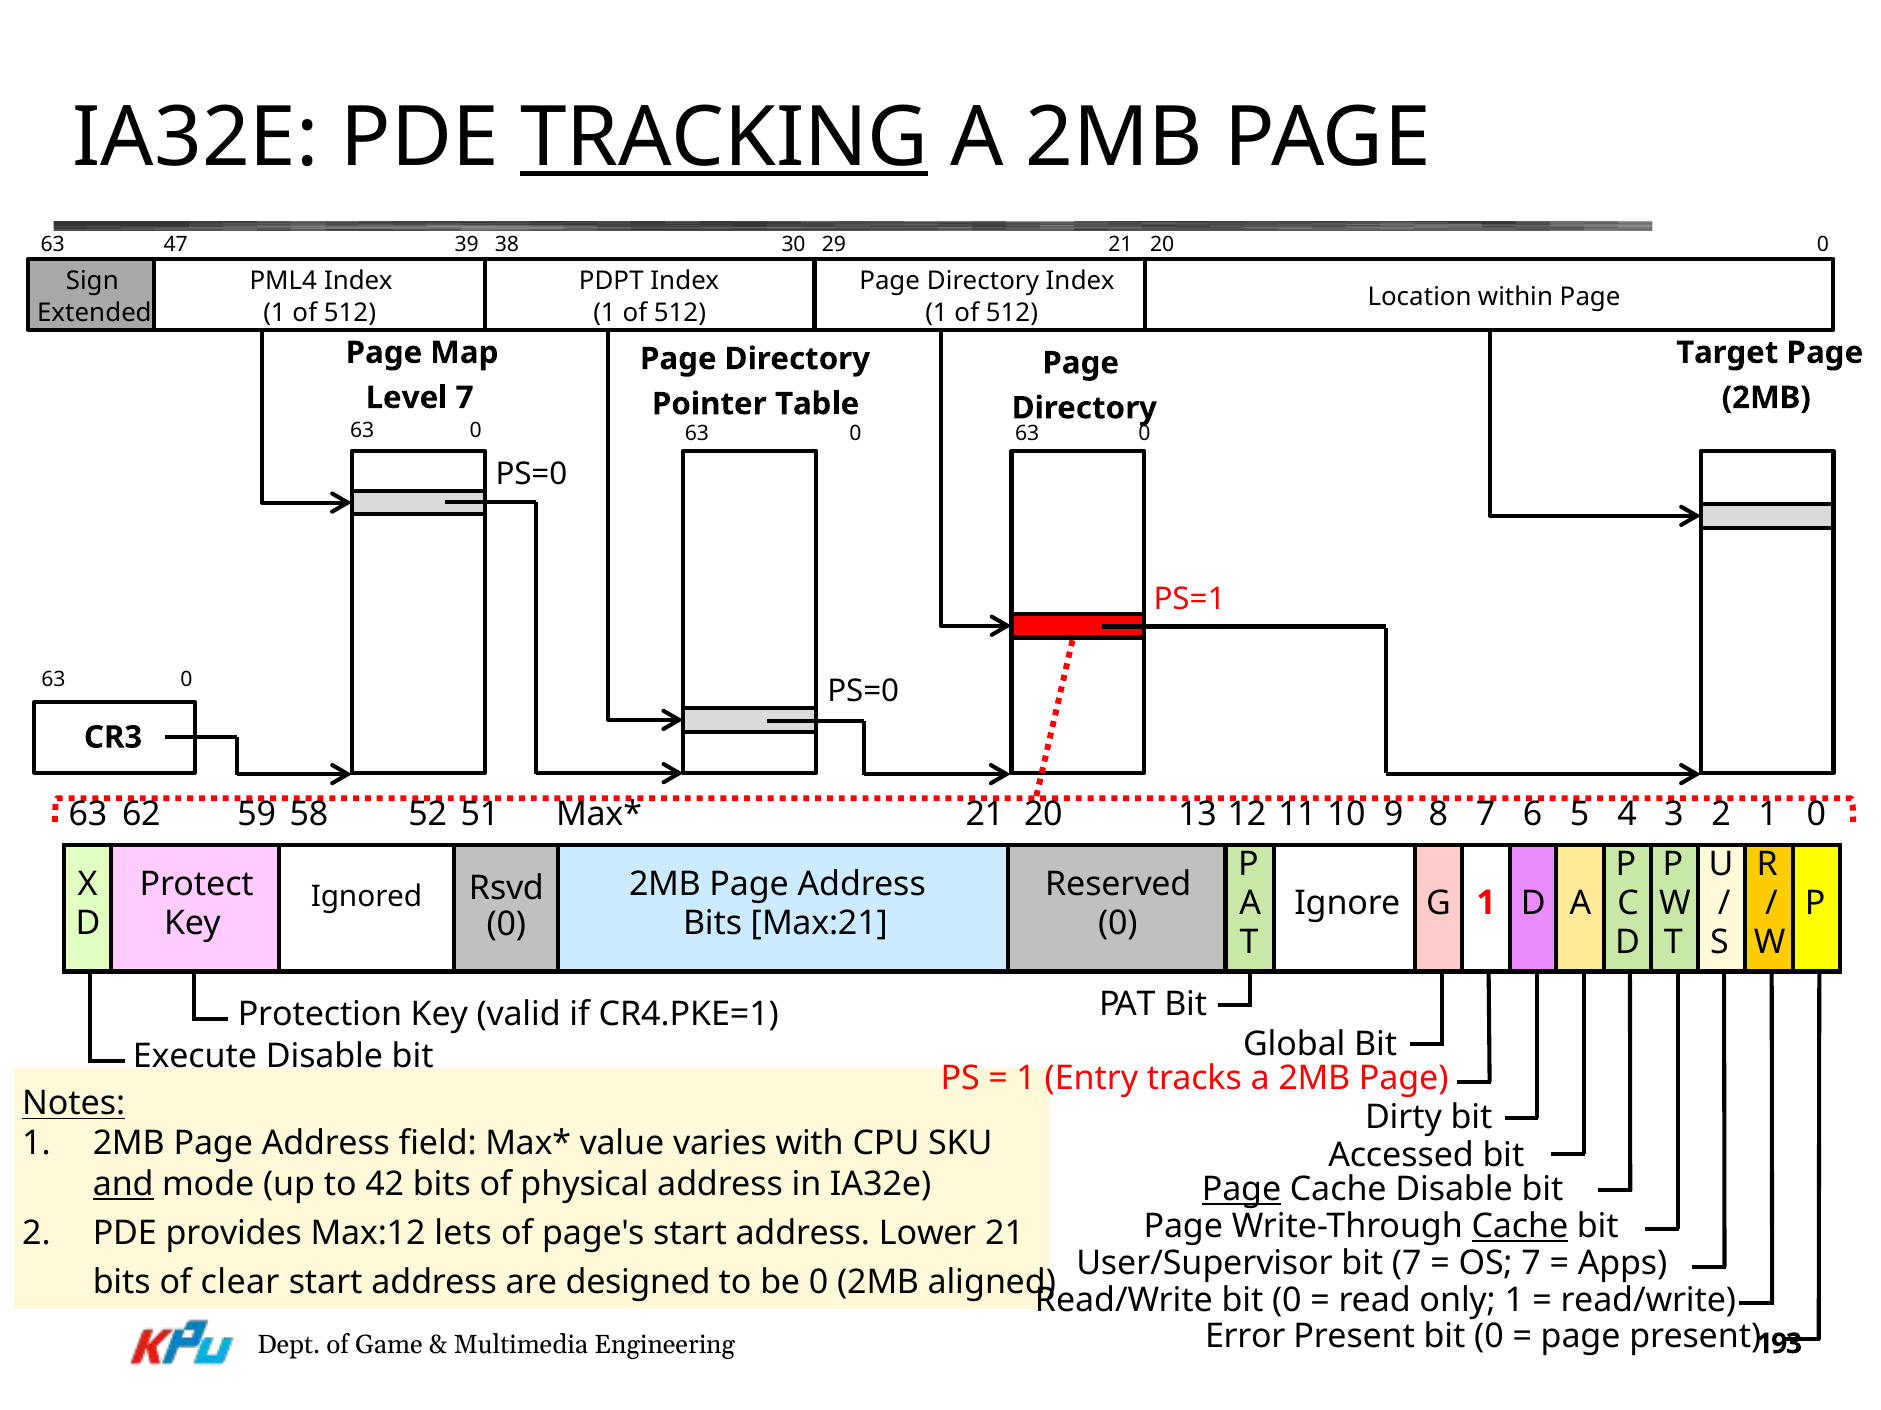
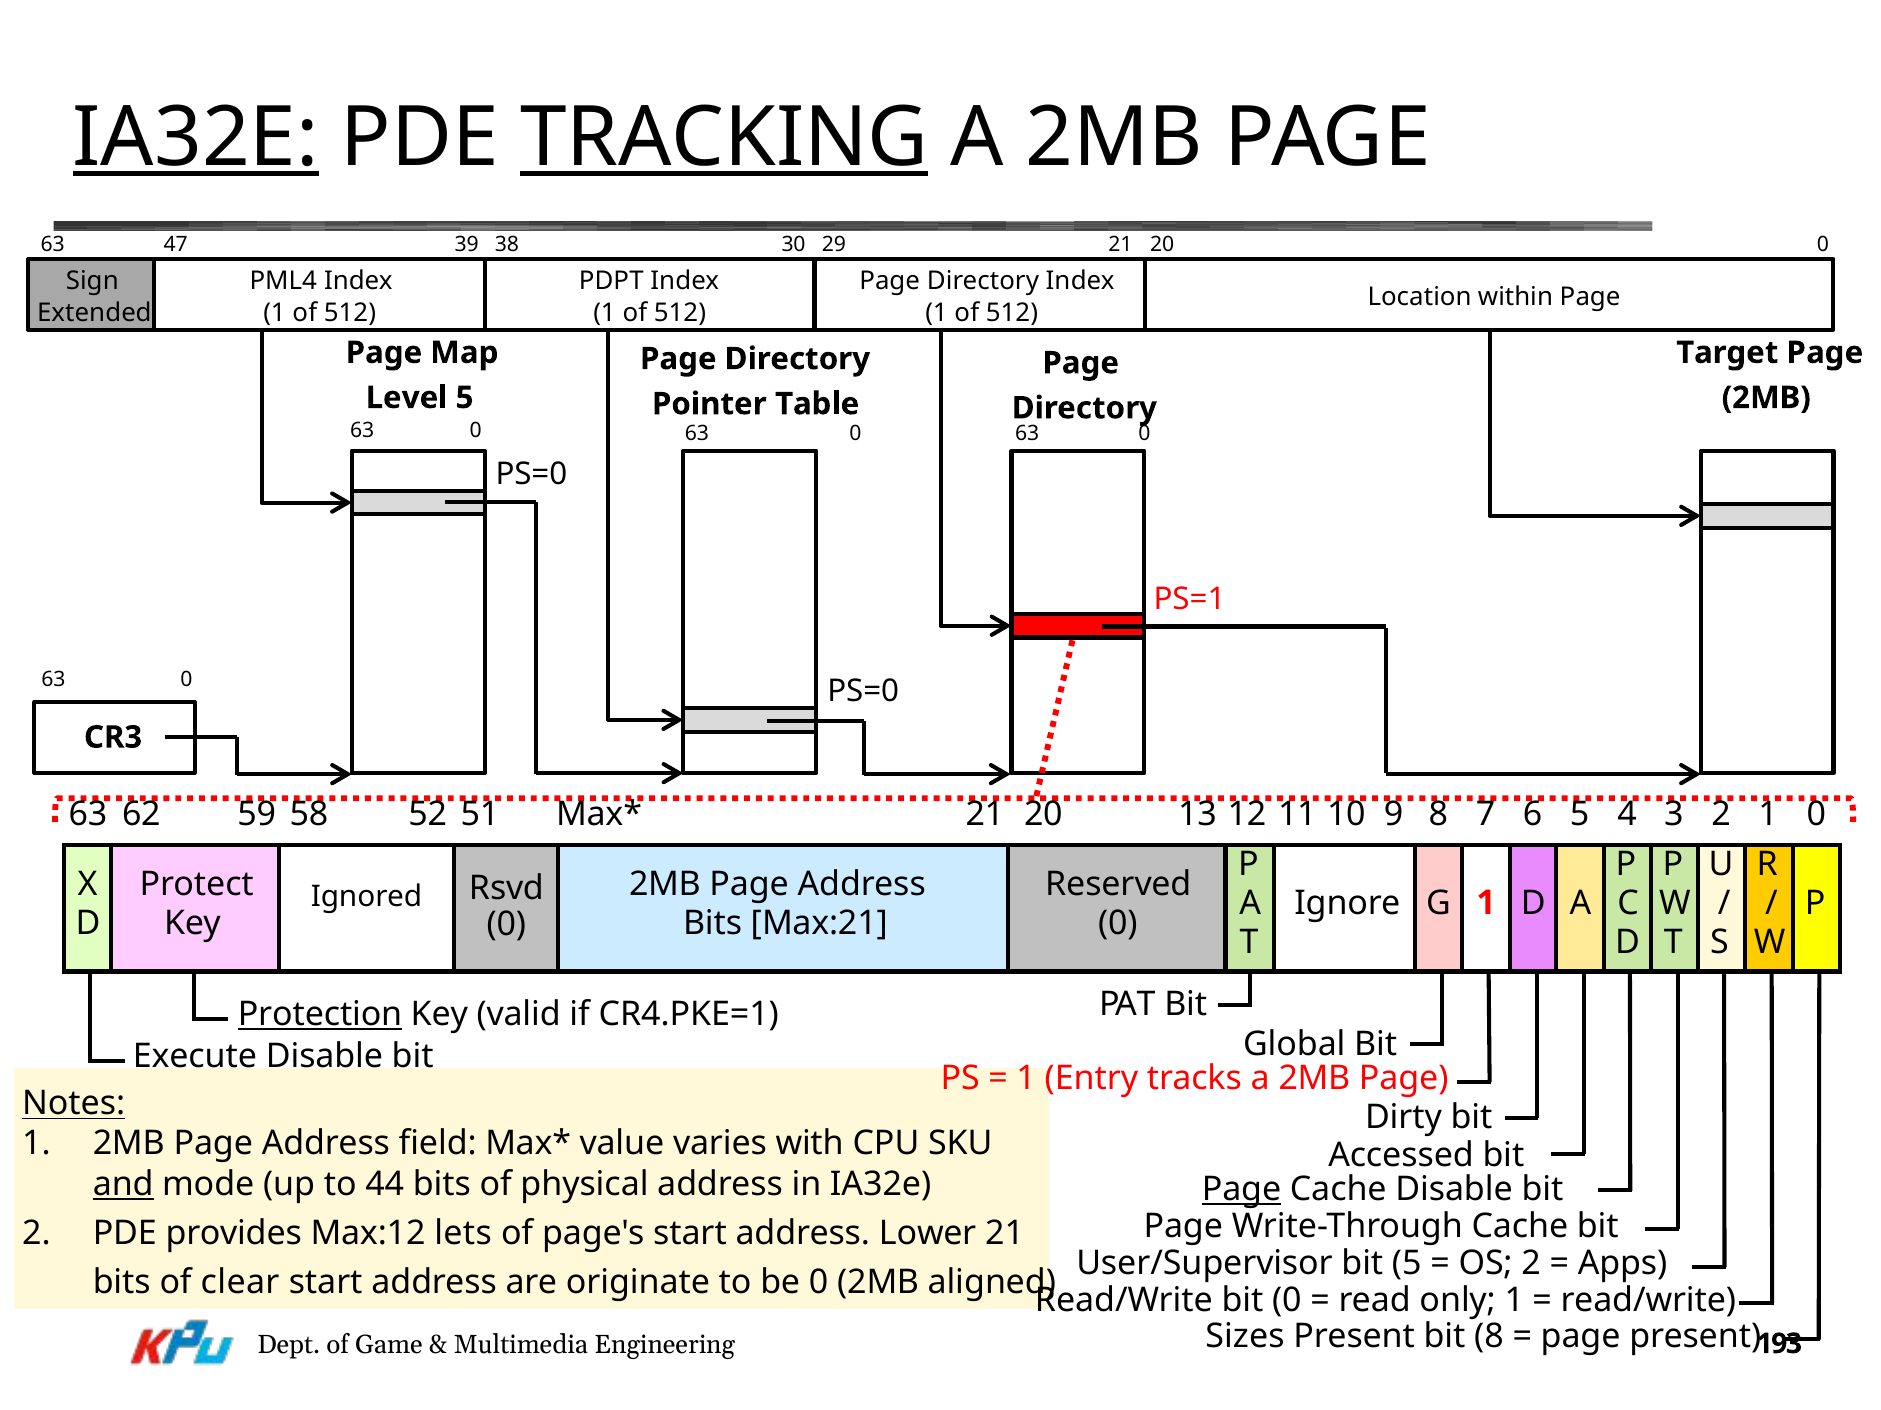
IA32E underline: none -> present (196, 138)
Level 7: 7 -> 5 (465, 398)
Protection underline: none -> present (320, 1015)
42: 42 -> 44 (385, 1185)
Cache underline: present -> none (1520, 1227)
bit 7: 7 -> 5 (1407, 1264)
OS 7: 7 -> 2 (1531, 1264)
designed: designed -> originate (638, 1283)
Error: Error -> Sizes (1245, 1337)
Present bit 0: 0 -> 8 (1489, 1337)
